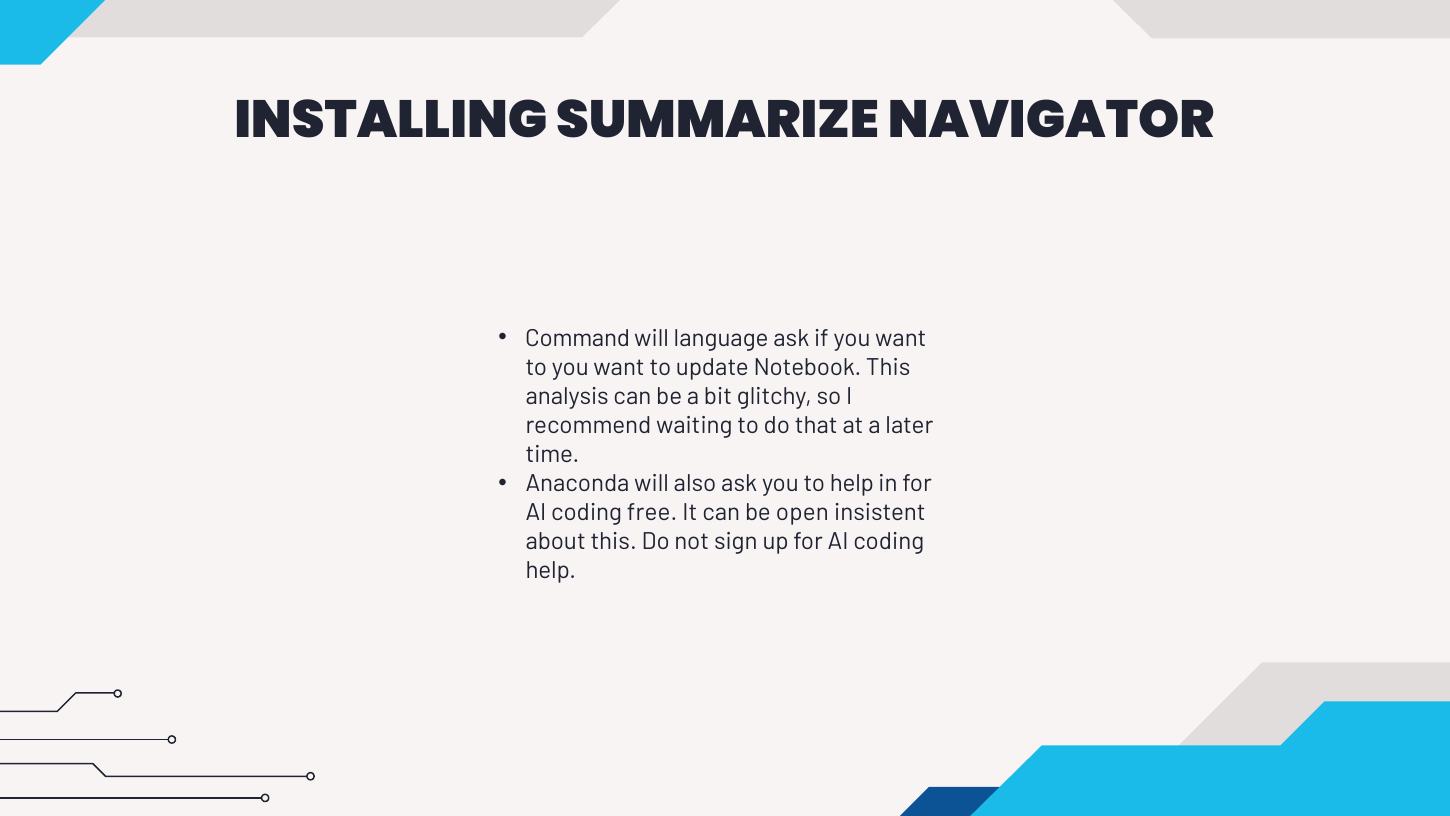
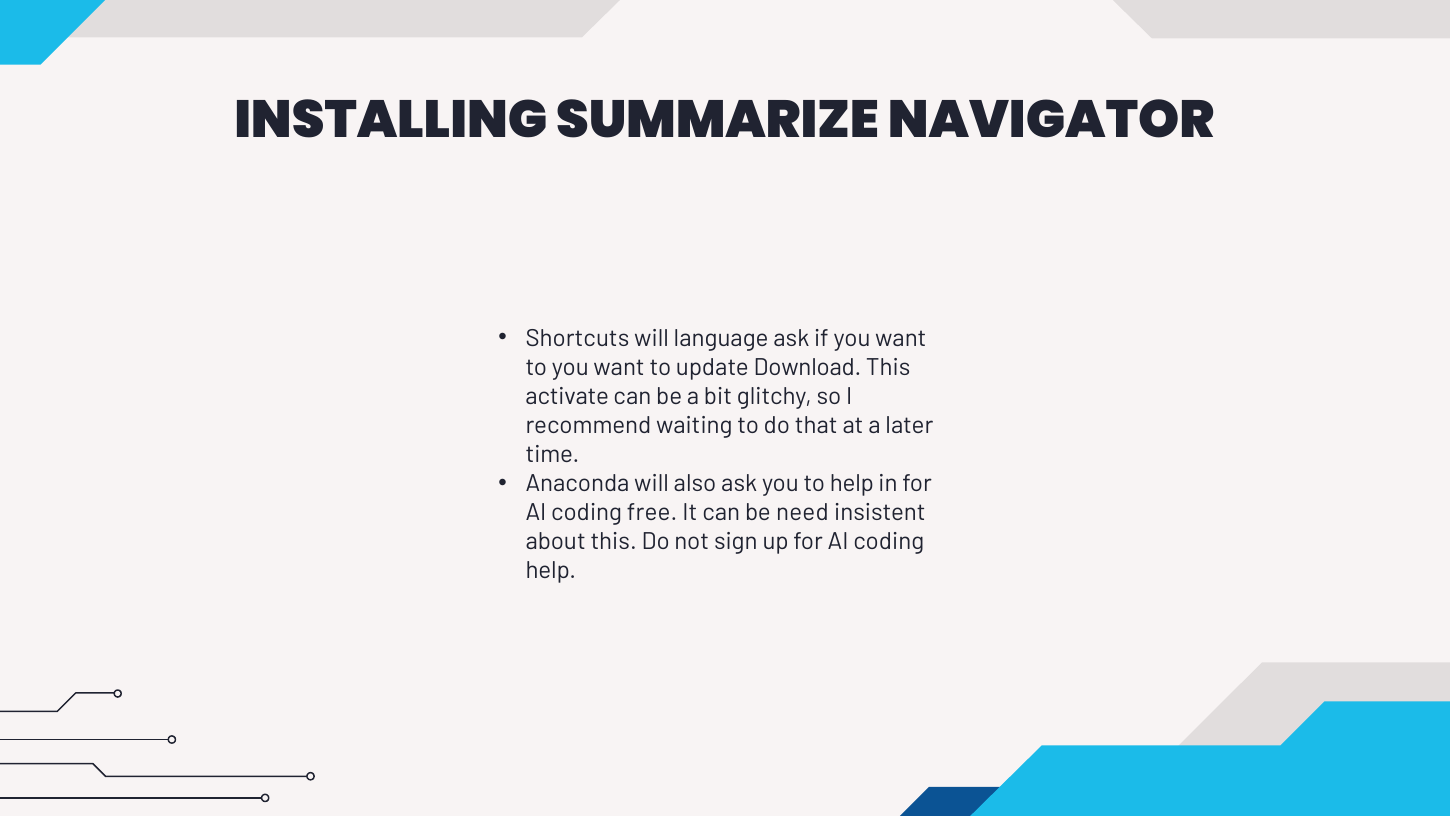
Command: Command -> Shortcuts (578, 338)
Notebook: Notebook -> Download (808, 367)
analysis: analysis -> activate (567, 396)
open: open -> need (802, 512)
